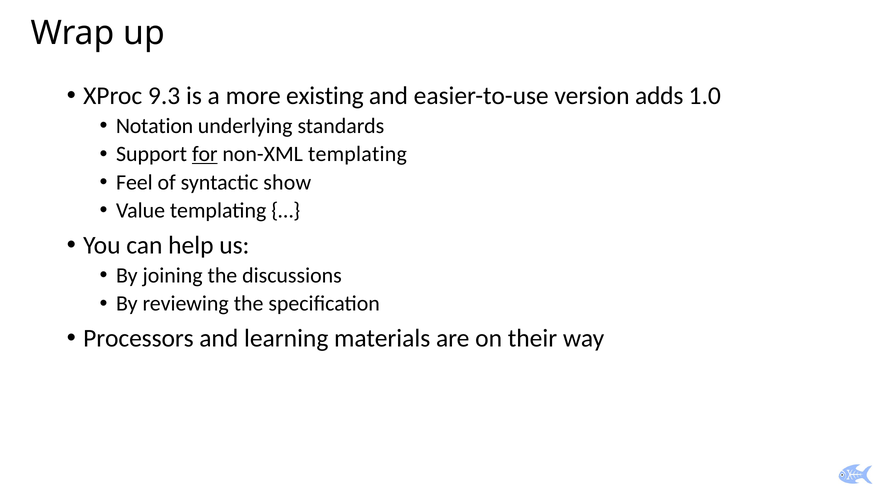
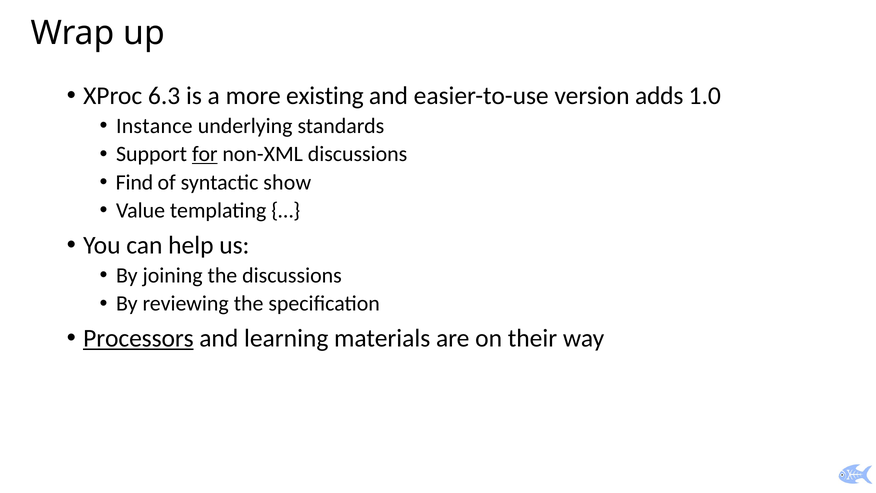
9.3: 9.3 -> 6.3 (164, 96)
Notation: Notation -> Instance (154, 126)
non-XML templating: templating -> discussions (358, 154)
Feel: Feel -> Find (134, 182)
Processors underline: none -> present (138, 338)
